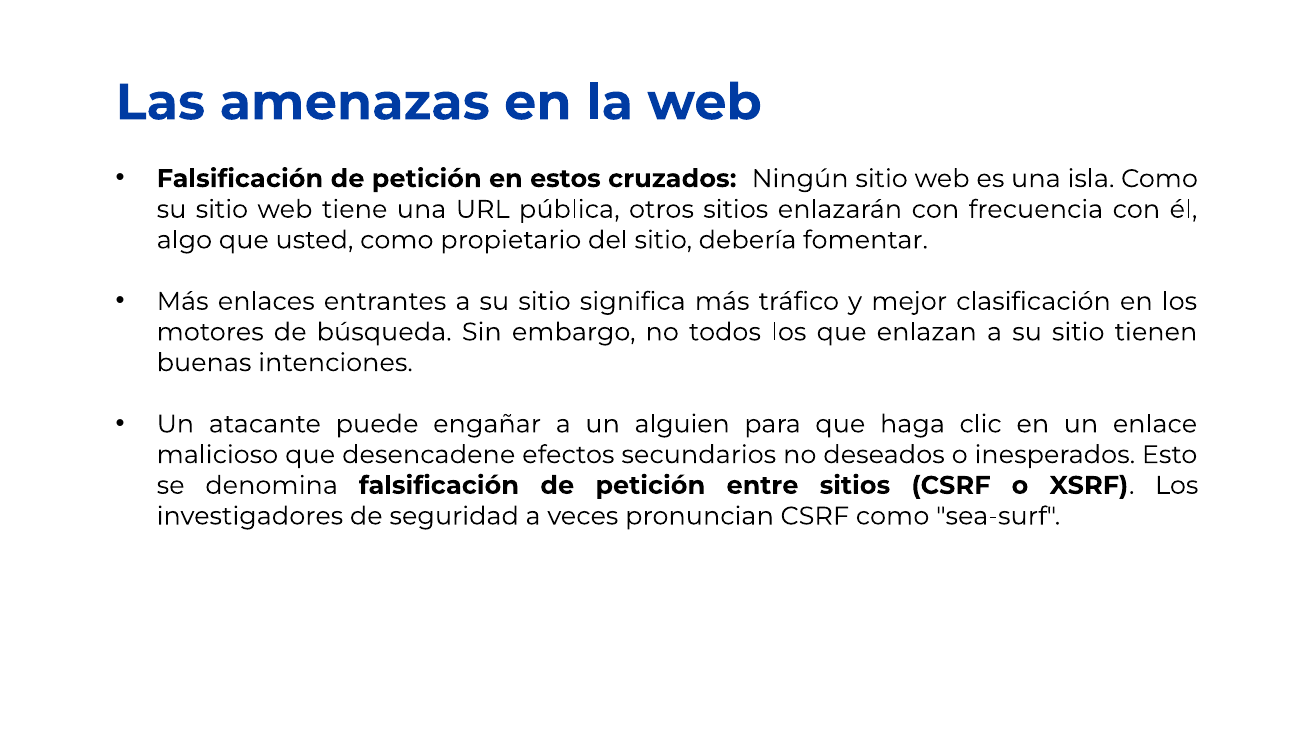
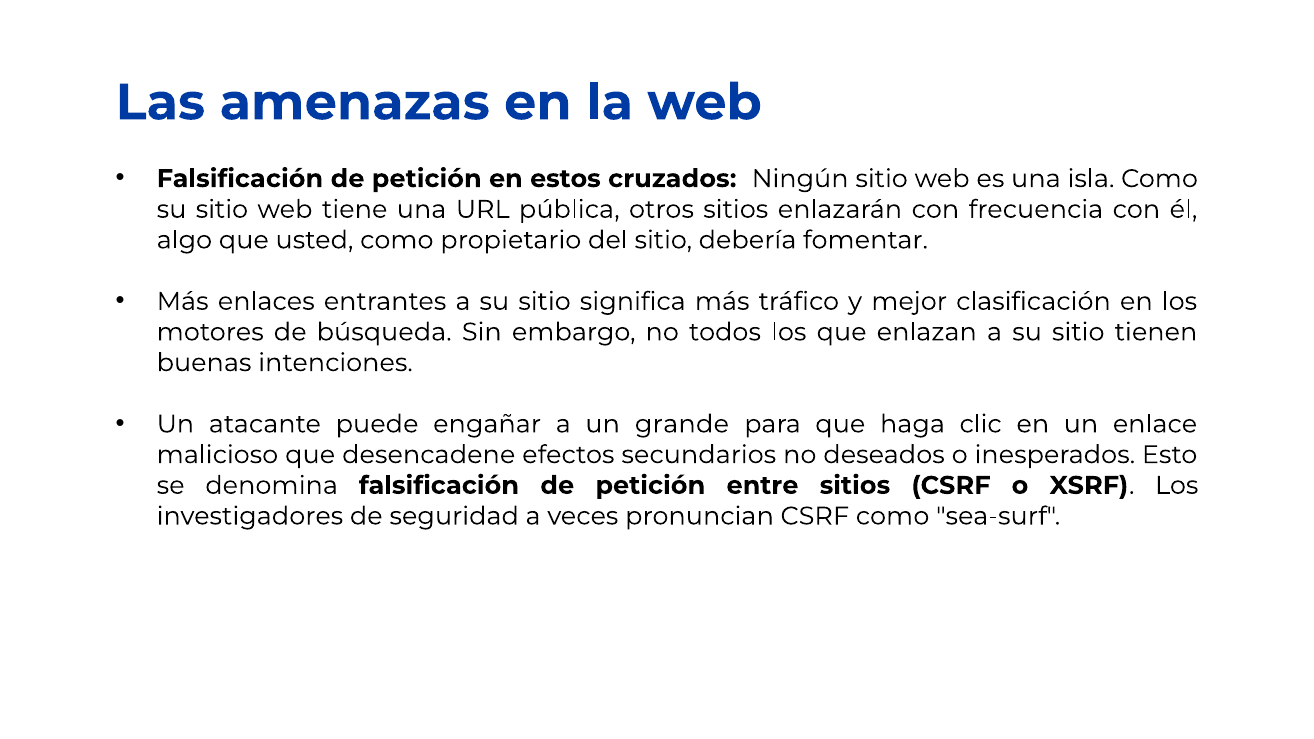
alguien: alguien -> grande (682, 424)
